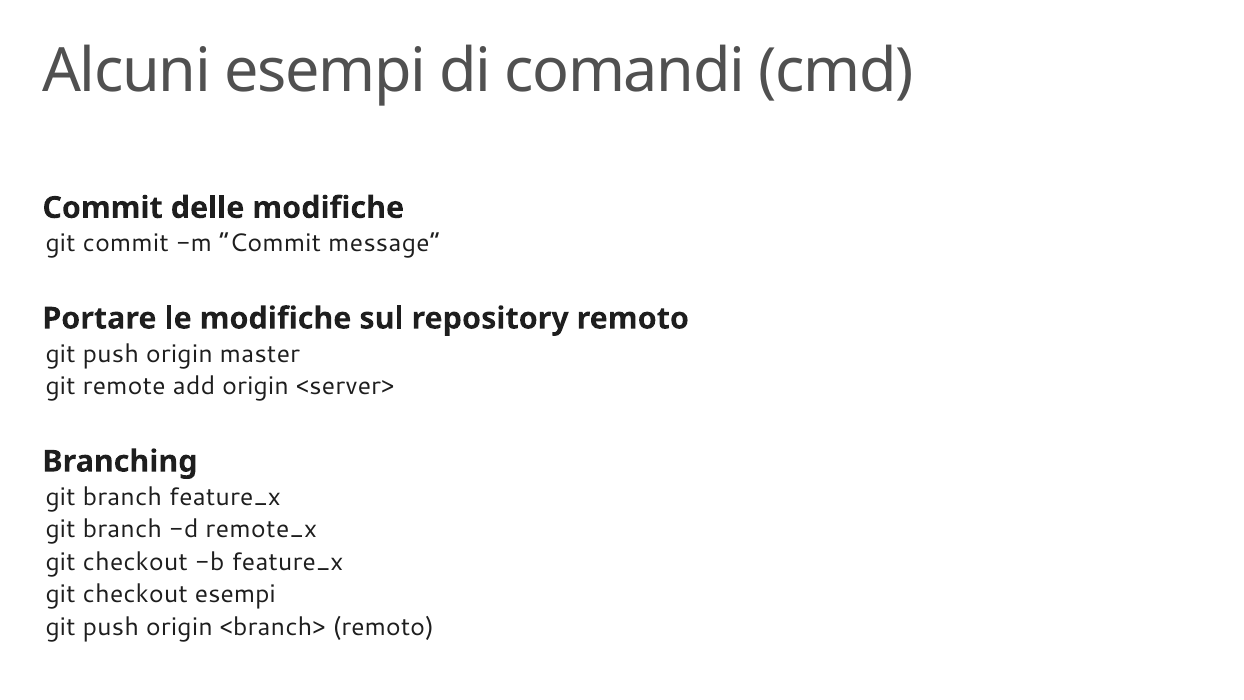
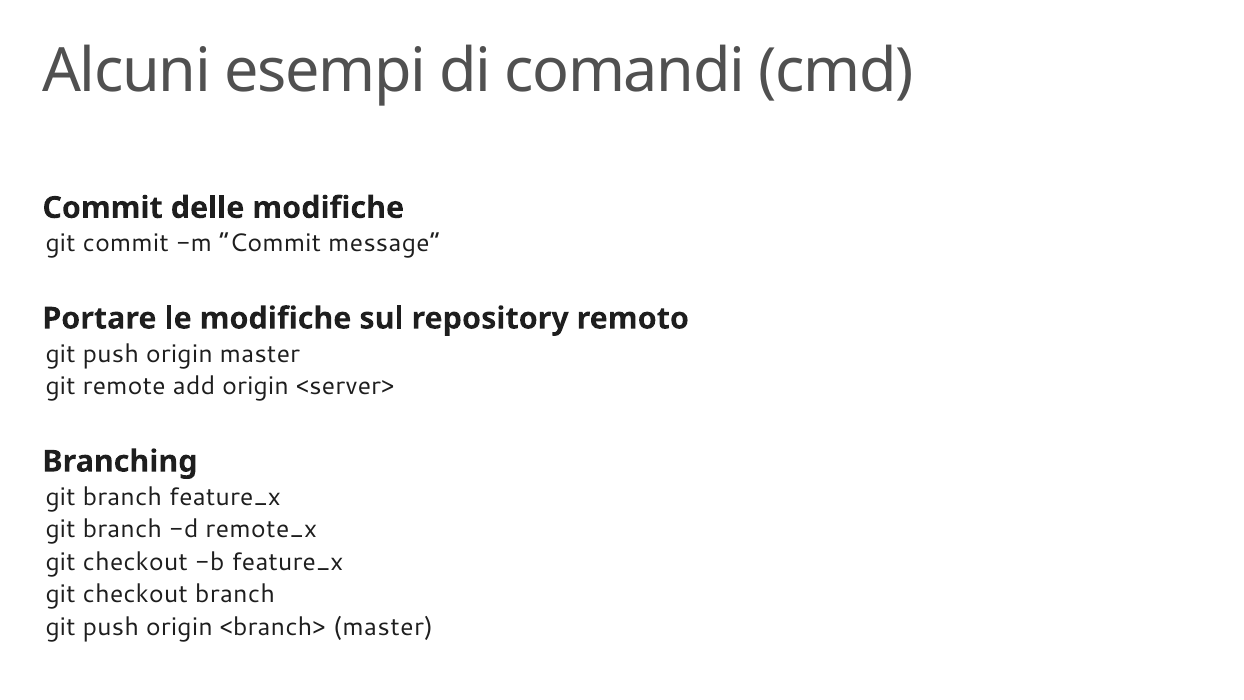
checkout esempi: esempi -> branch (235, 594)
<branch> remoto: remoto -> master (383, 627)
